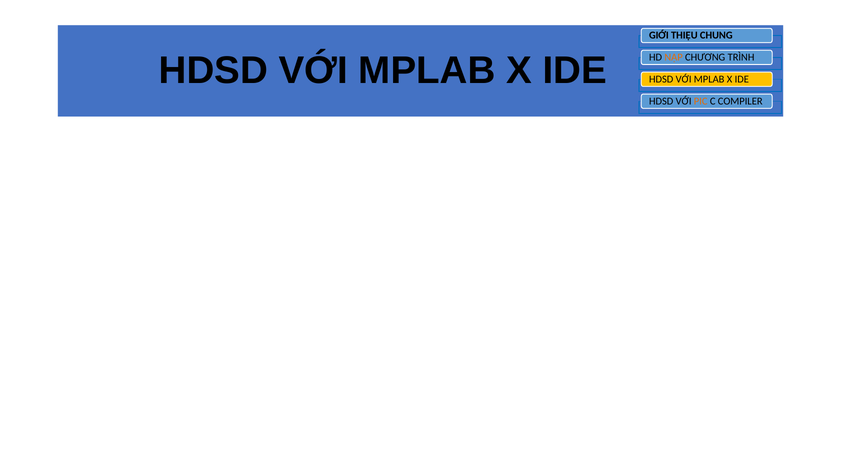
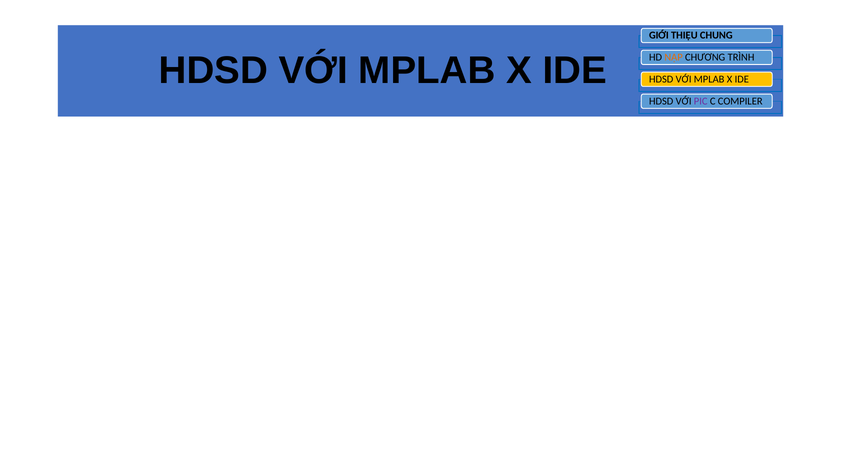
PIC colour: orange -> purple (701, 101)
